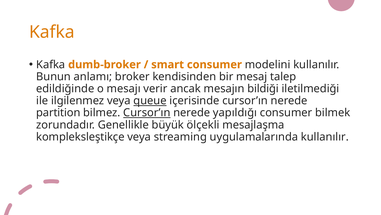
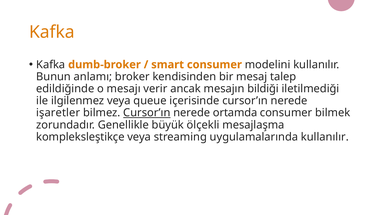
queue underline: present -> none (150, 100)
partition: partition -> işaretler (58, 112)
yapıldığı: yapıldığı -> ortamda (235, 112)
